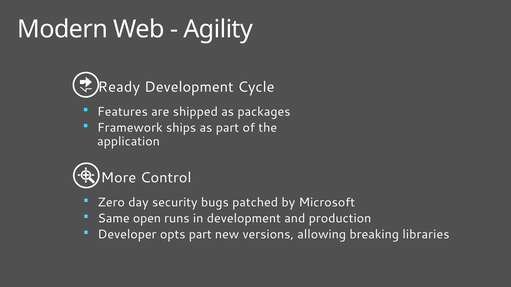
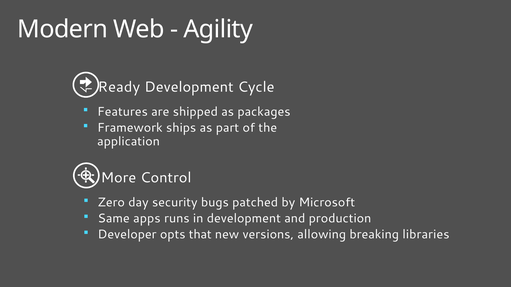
open: open -> apps (147, 219)
opts part: part -> that (200, 235)
